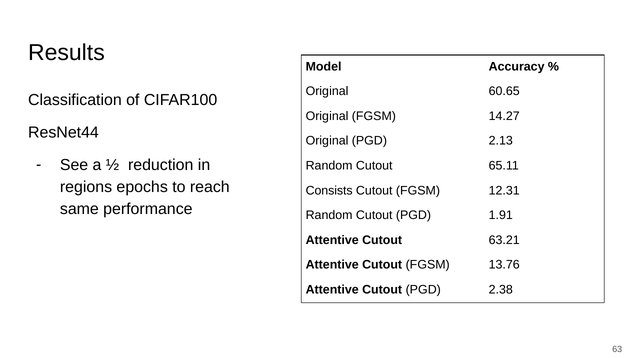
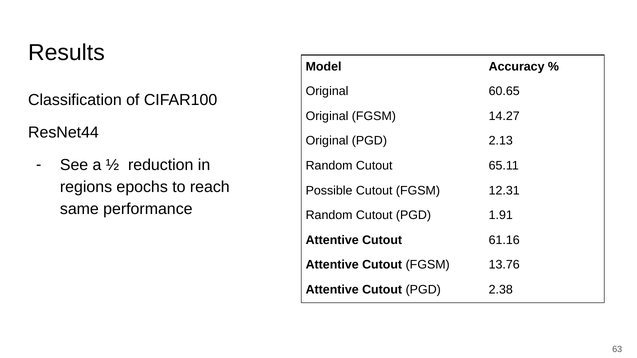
Consists: Consists -> Possible (329, 191)
63.21: 63.21 -> 61.16 (504, 240)
